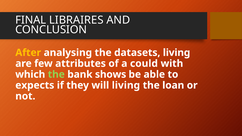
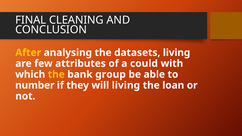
LIBRAIRES: LIBRAIRES -> CLEANING (76, 20)
the colour: light green -> yellow (56, 74)
shows: shows -> group (111, 74)
expects: expects -> number (35, 85)
